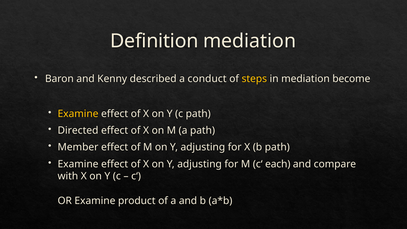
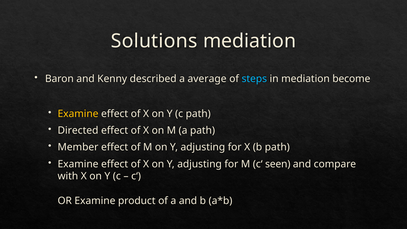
Definition: Definition -> Solutions (154, 41)
conduct: conduct -> average (207, 79)
steps colour: yellow -> light blue (254, 79)
each: each -> seen (278, 164)
